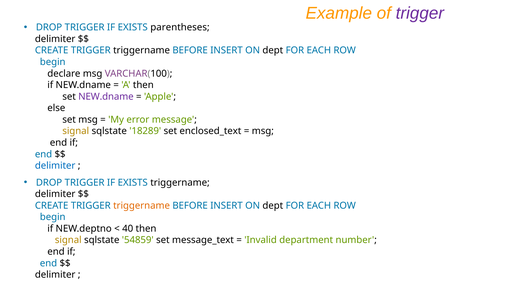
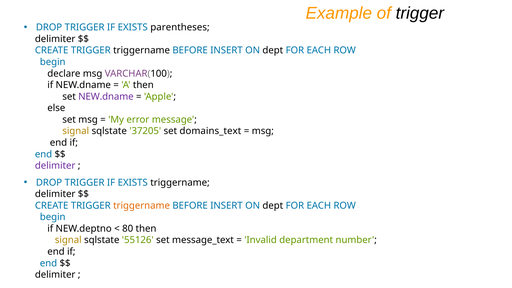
trigger colour: purple -> black (420, 13)
18289: 18289 -> 37205 (145, 131)
enclosed_text: enclosed_text -> domains_text (210, 131)
delimiter colour: blue -> purple (55, 166)
40: 40 -> 80 (128, 229)
54859: 54859 -> 55126 (138, 240)
